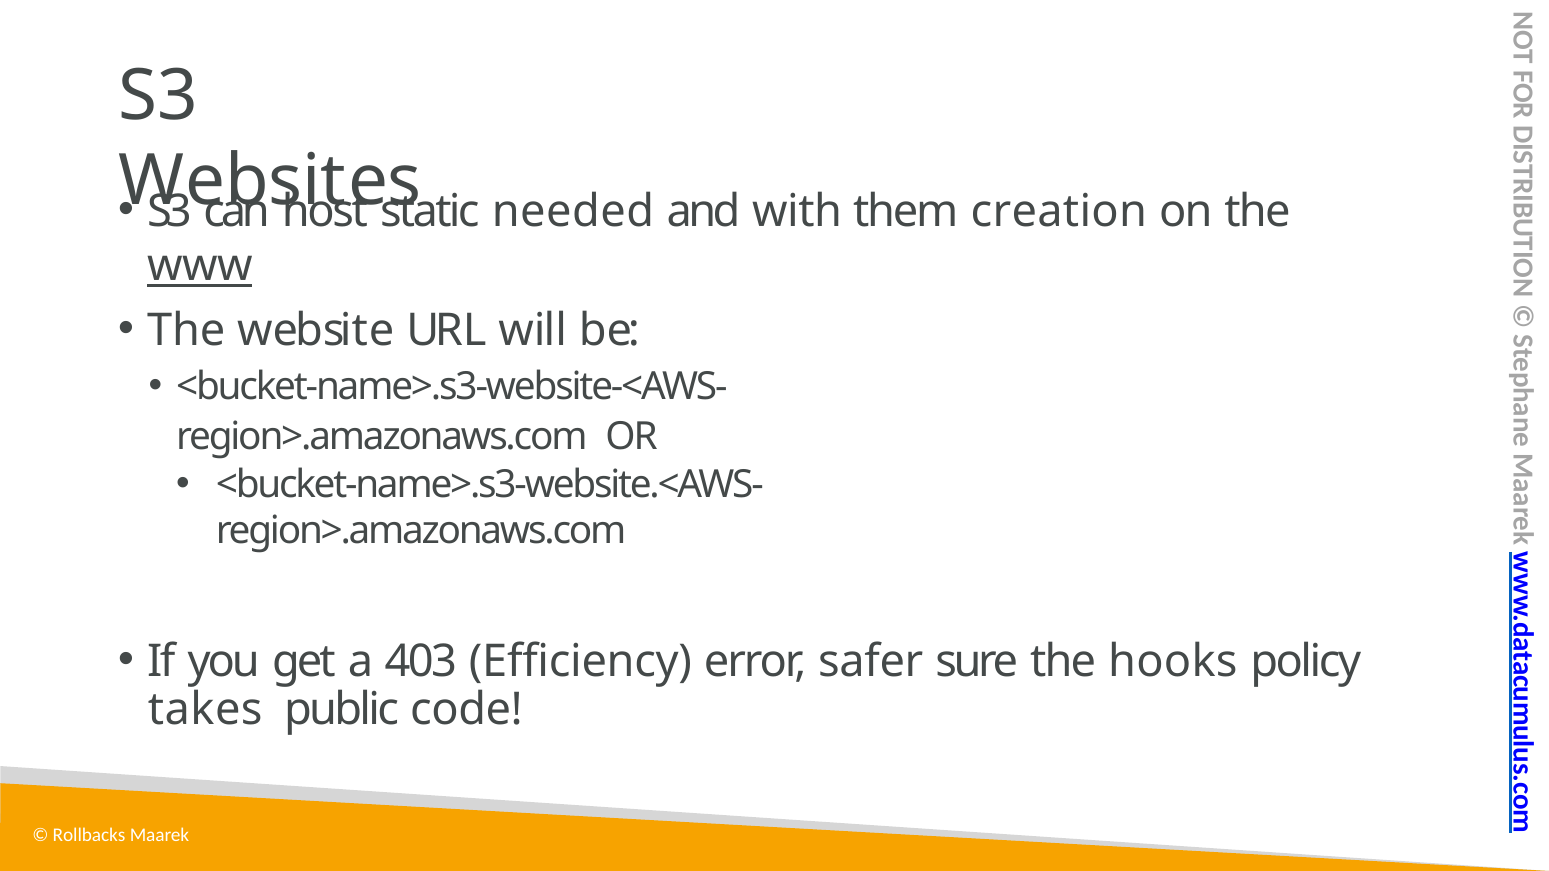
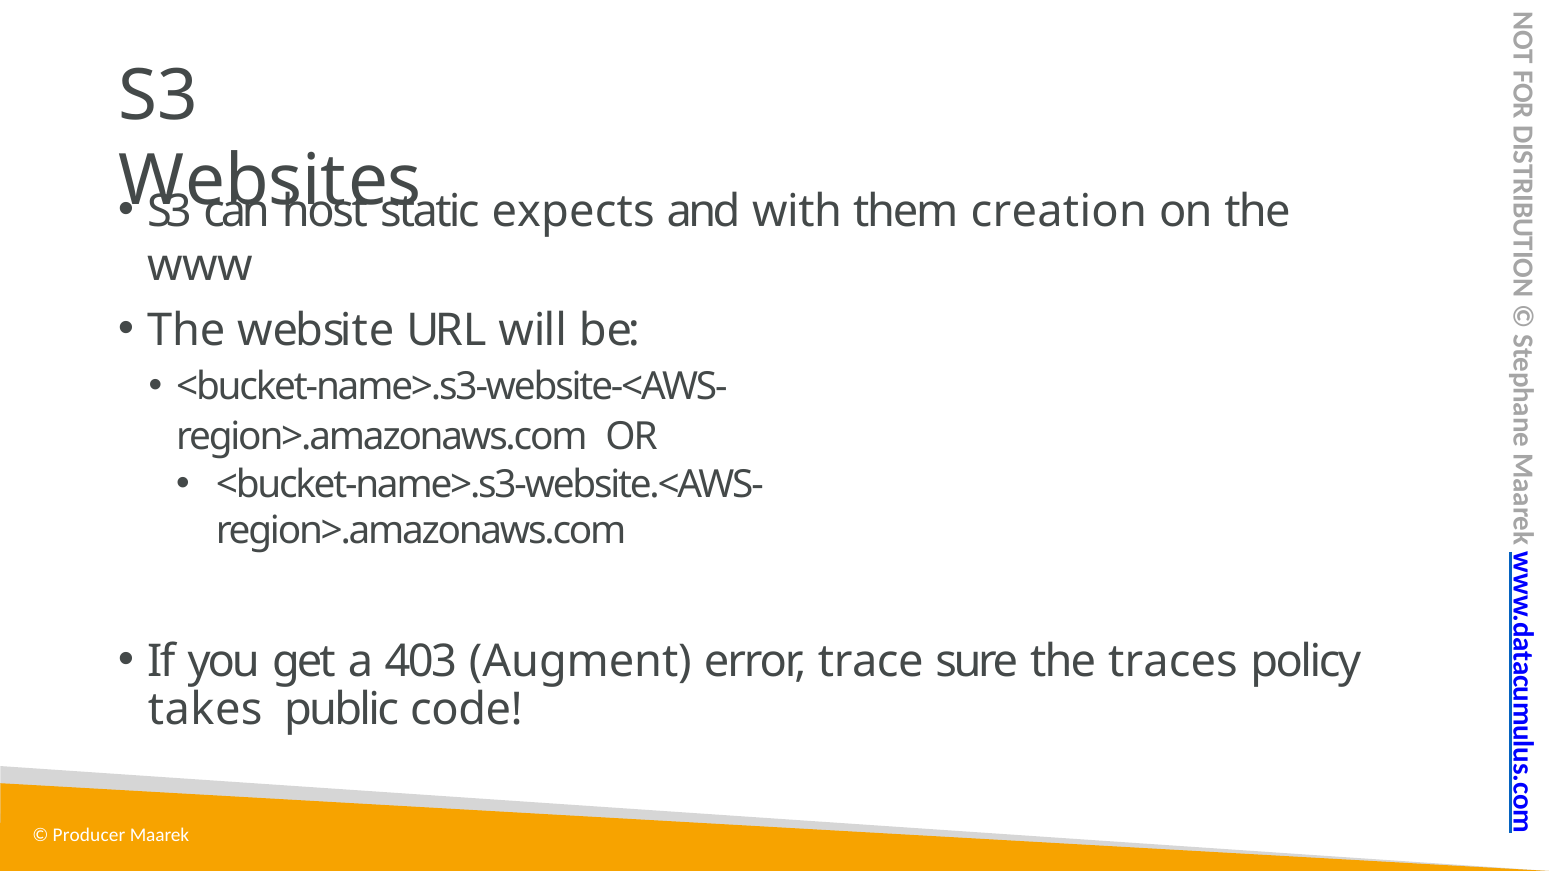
needed: needed -> expects (573, 212)
www underline: present -> none (200, 266)
Efficiency: Efficiency -> Augment (580, 661)
safer: safer -> trace (871, 661)
hooks: hooks -> traces (1173, 661)
Rollbacks: Rollbacks -> Producer (89, 835)
